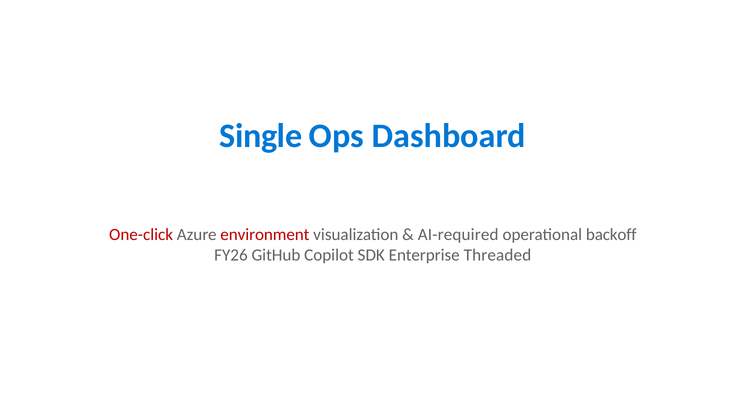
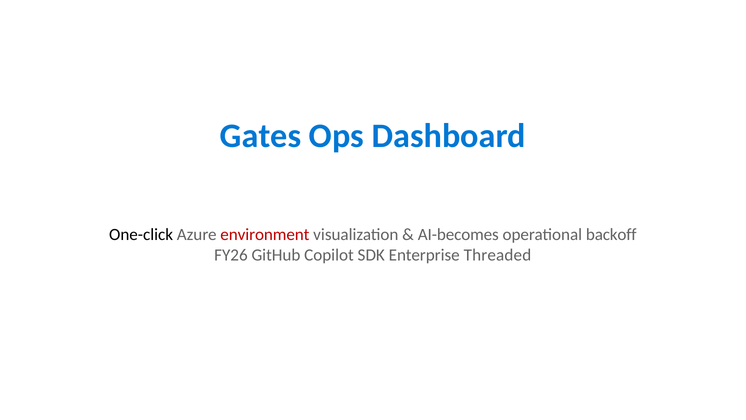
Single: Single -> Gates (261, 136)
One-click colour: red -> black (141, 234)
AI-required: AI-required -> AI-becomes (458, 234)
